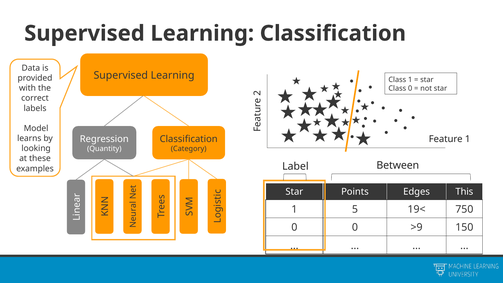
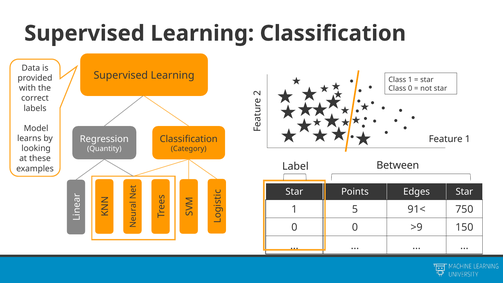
Edges This: This -> Star (464, 192)
19<: 19< -> 91< (417, 209)
